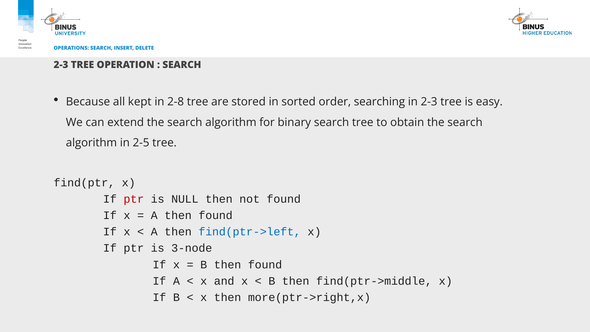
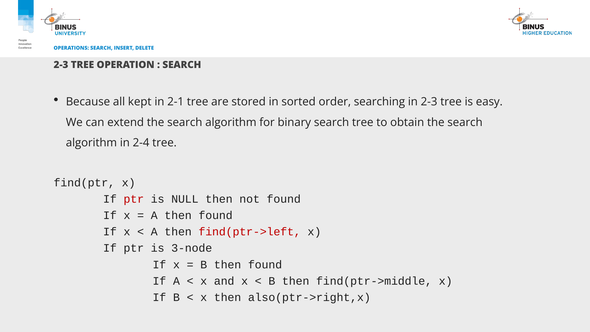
2-8: 2-8 -> 2-1 (176, 102)
2-5: 2-5 -> 2-4 (141, 143)
find(ptr->left colour: blue -> red (250, 232)
more(ptr->right,x: more(ptr->right,x -> also(ptr->right,x (309, 297)
